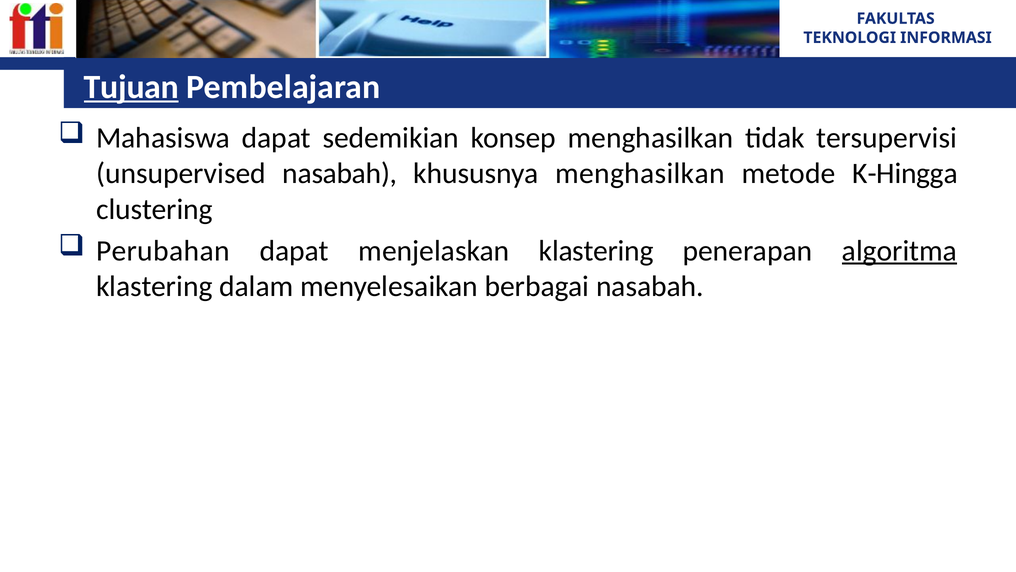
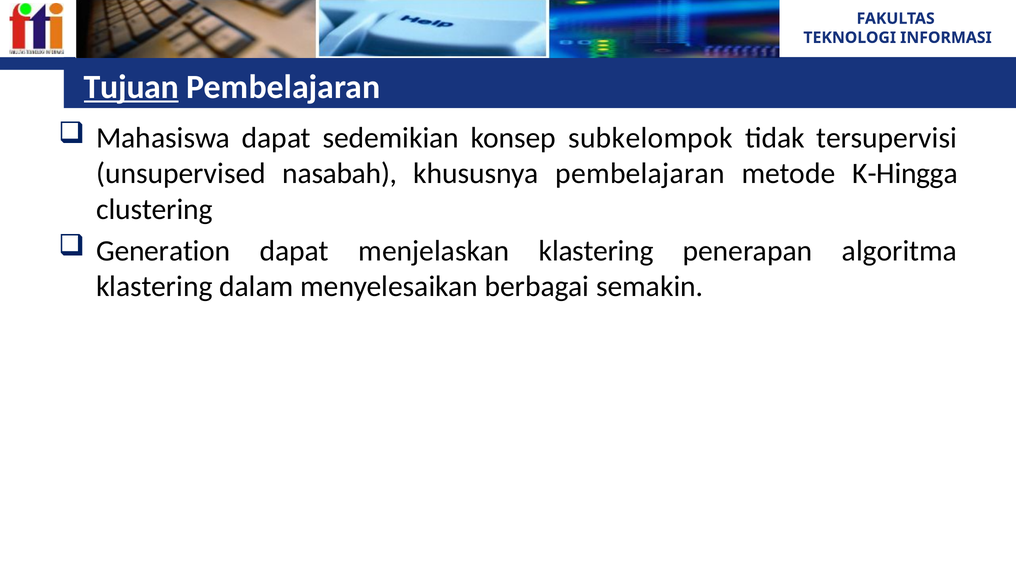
konsep menghasilkan: menghasilkan -> subkelompok (650, 138)
khususnya menghasilkan: menghasilkan -> pembelajaran (640, 174)
Perubahan: Perubahan -> Generation (163, 251)
algoritma underline: present -> none (899, 251)
berbagai nasabah: nasabah -> semakin (650, 286)
